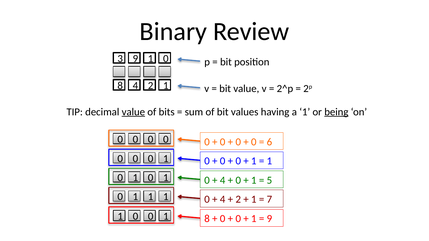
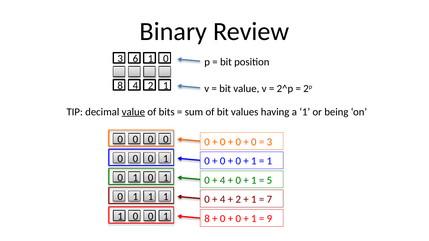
3 9: 9 -> 6 (135, 59)
being underline: present -> none (336, 112)
6: 6 -> 3 (269, 142)
